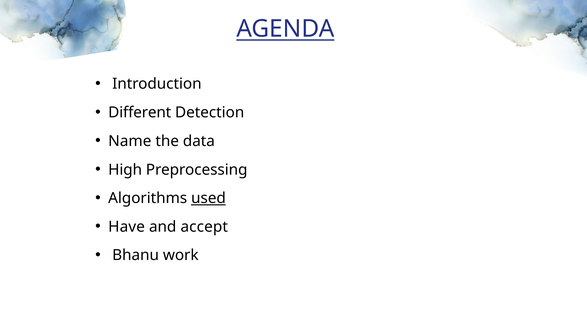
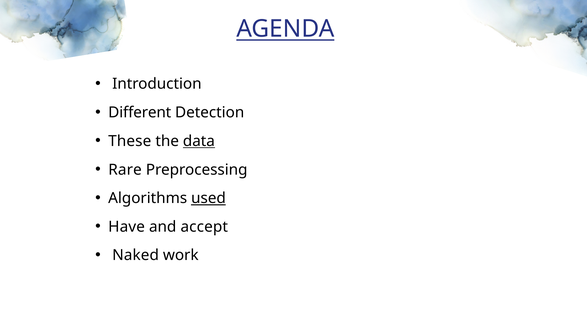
Name: Name -> These (130, 141)
data underline: none -> present (199, 141)
High: High -> Rare (125, 170)
Bhanu: Bhanu -> Naked (136, 255)
